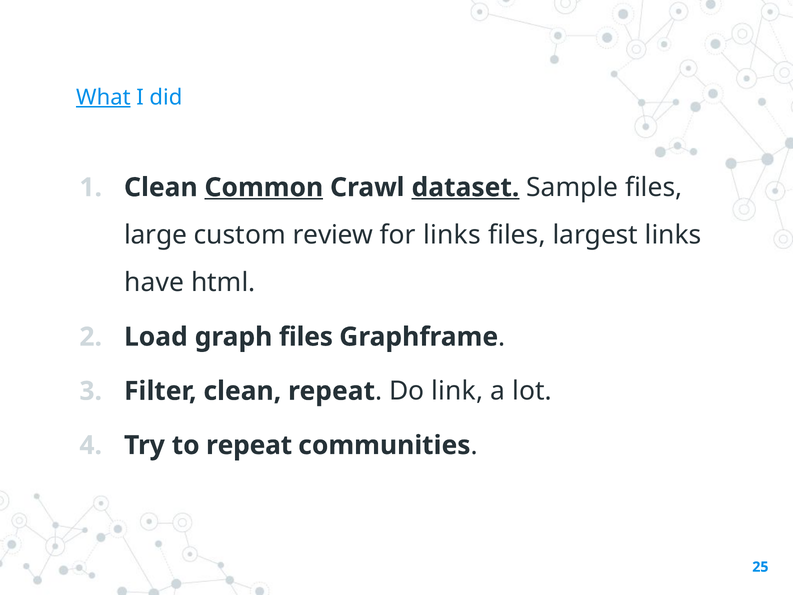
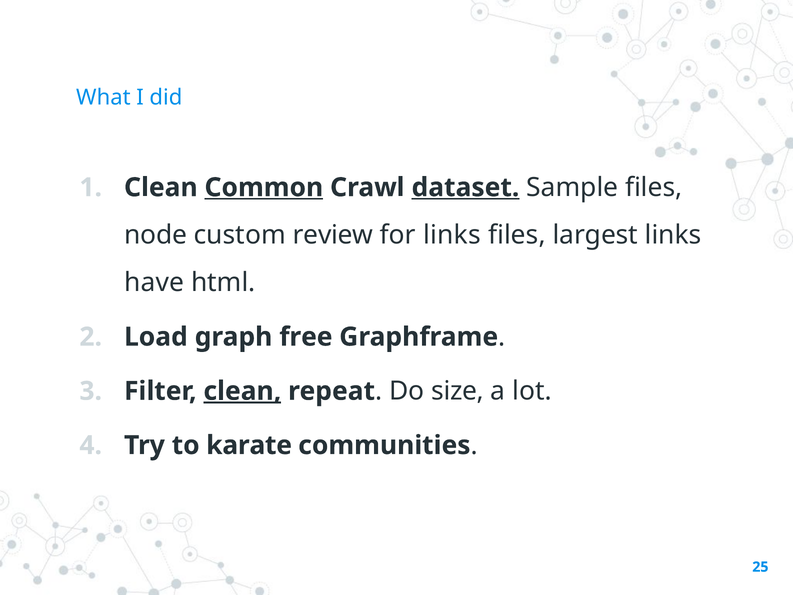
What underline: present -> none (103, 97)
large: large -> node (156, 235)
graph files: files -> free (306, 337)
clean underline: none -> present (242, 391)
link: link -> size (458, 391)
to repeat: repeat -> karate (249, 445)
